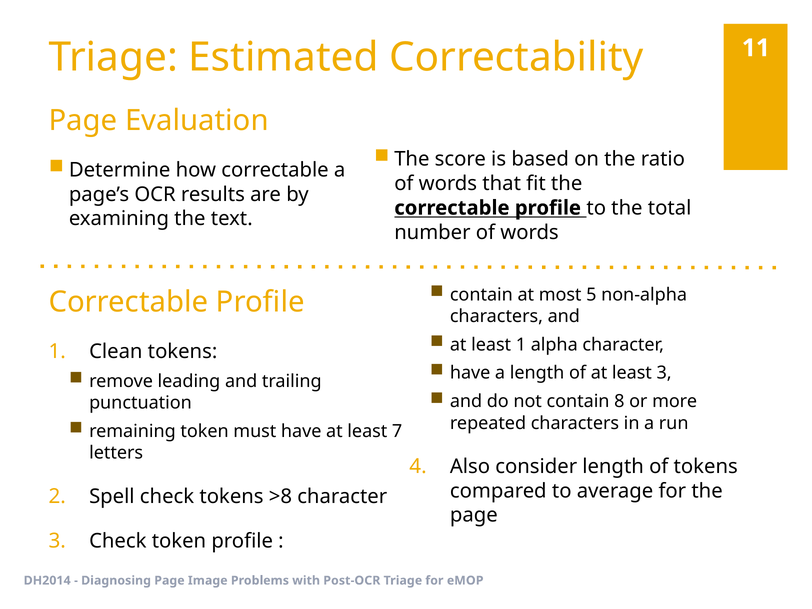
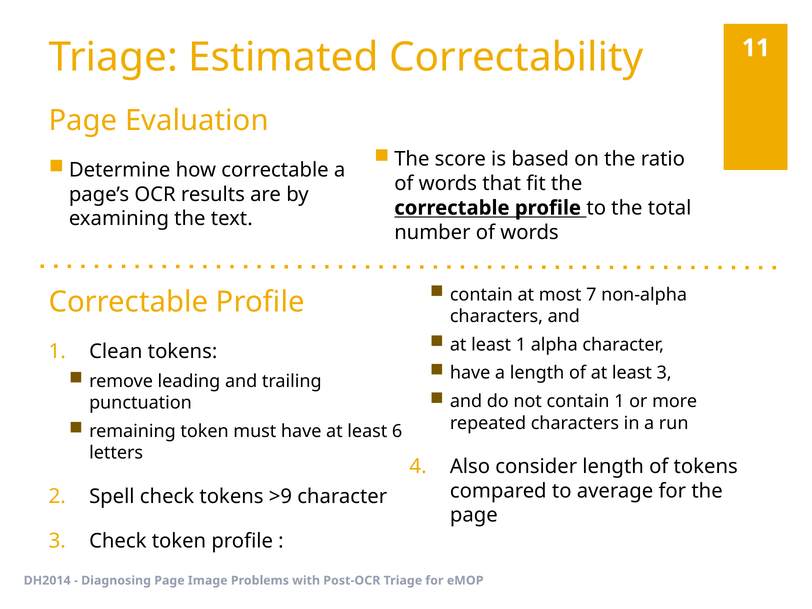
5: 5 -> 7 (591, 295)
contain 8: 8 -> 1 (619, 401)
7: 7 -> 6 (397, 431)
>8: >8 -> >9 (280, 496)
